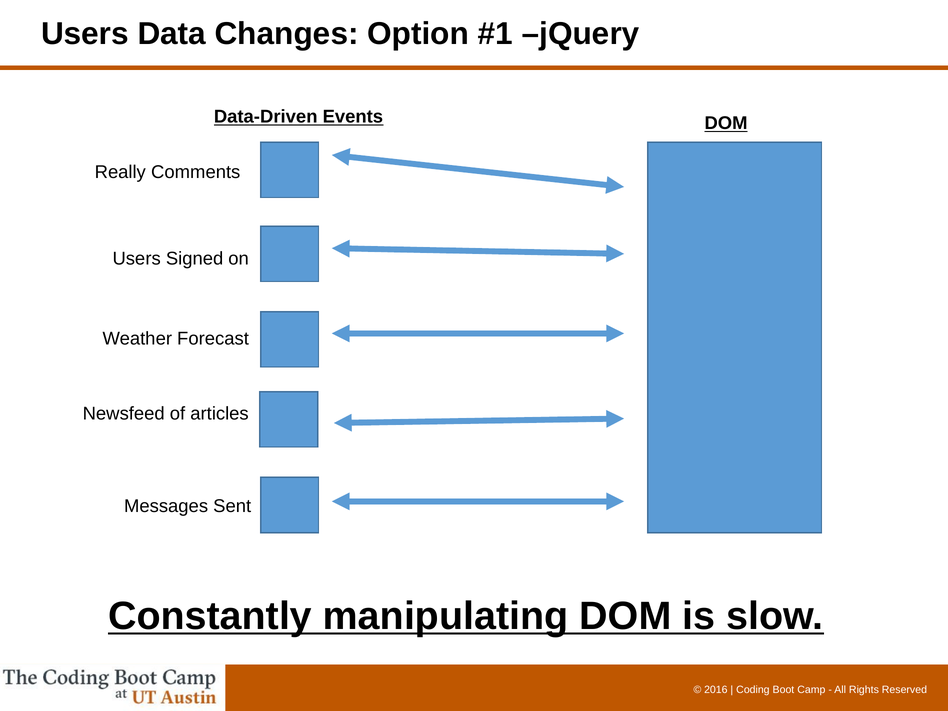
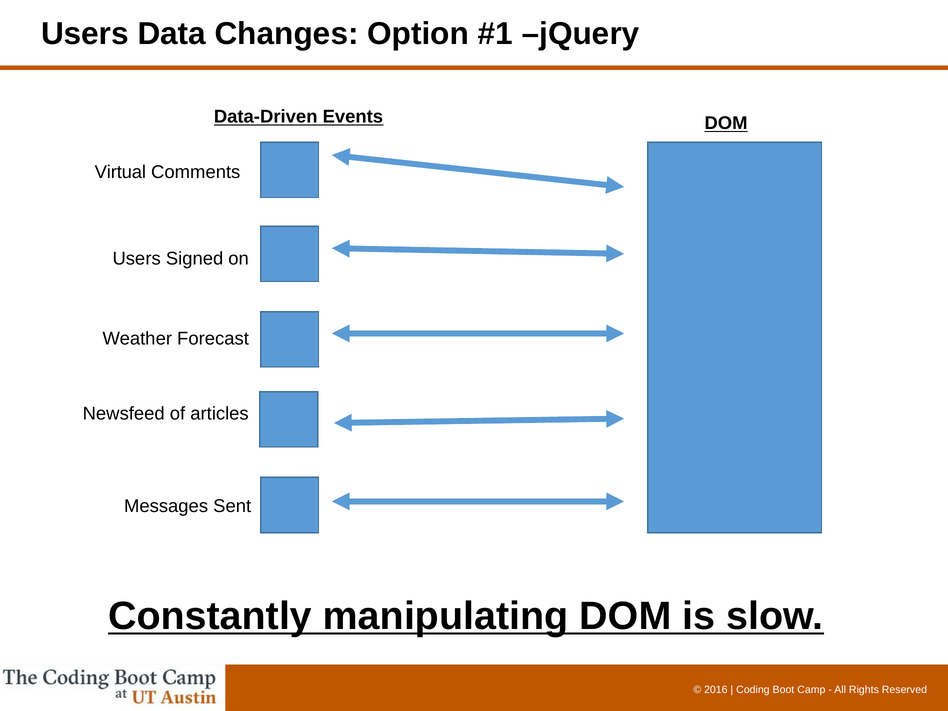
Really: Really -> Virtual (120, 172)
